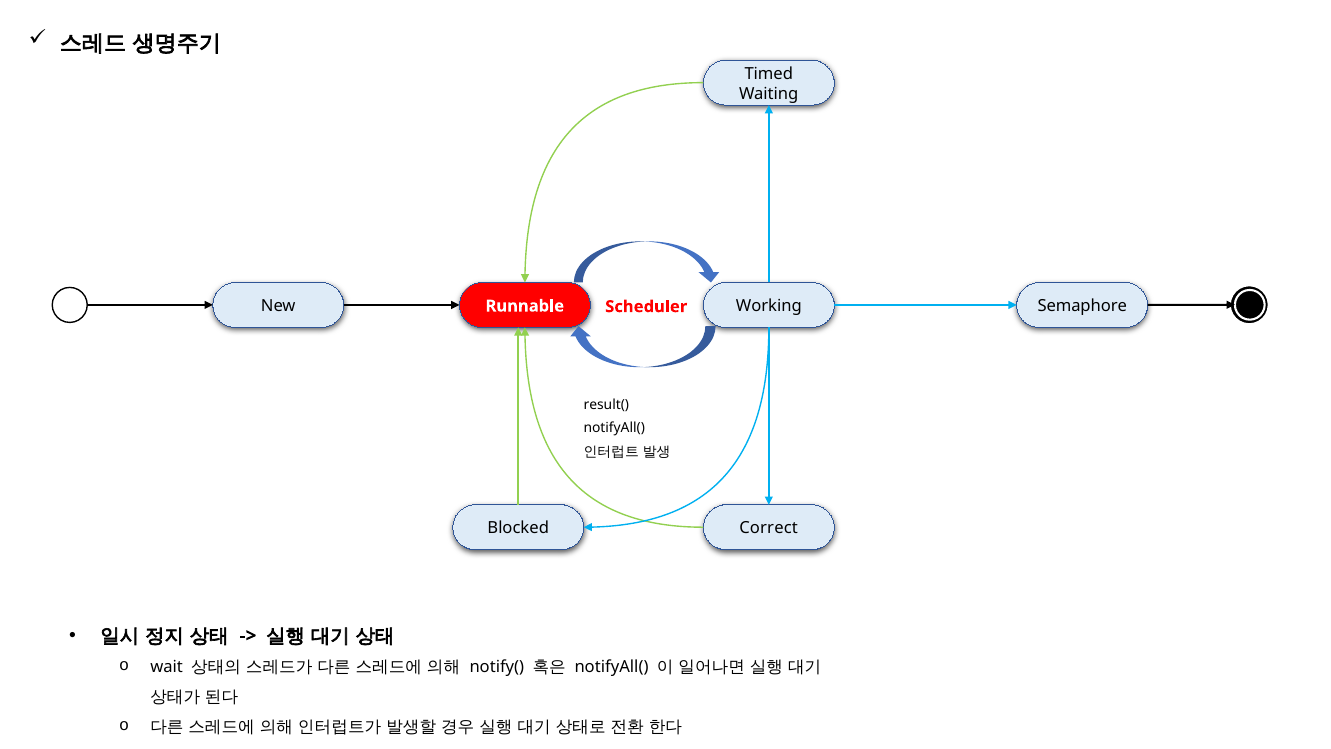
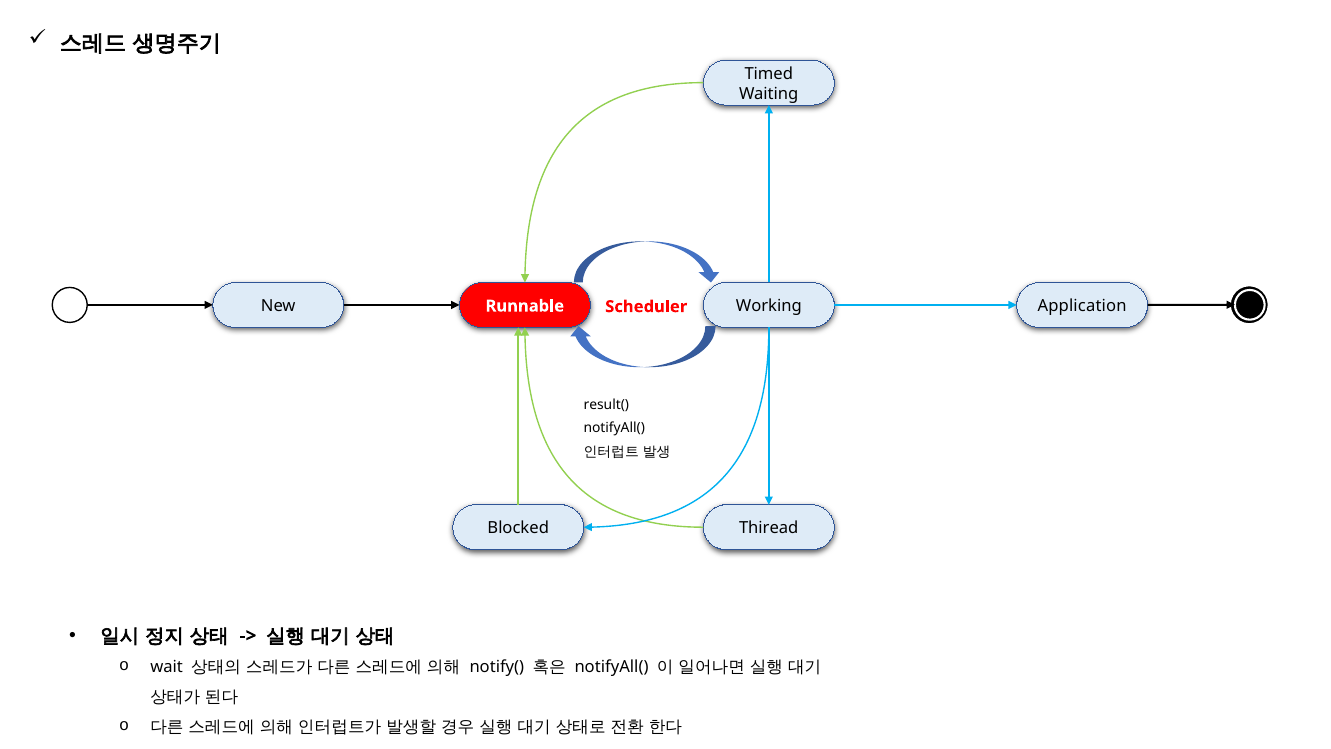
Semaphore: Semaphore -> Application (1082, 306)
Correct: Correct -> Thiread (769, 528)
